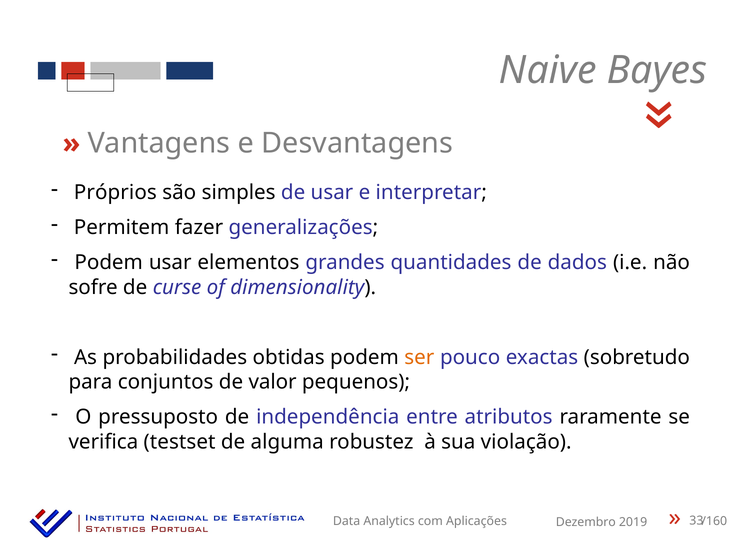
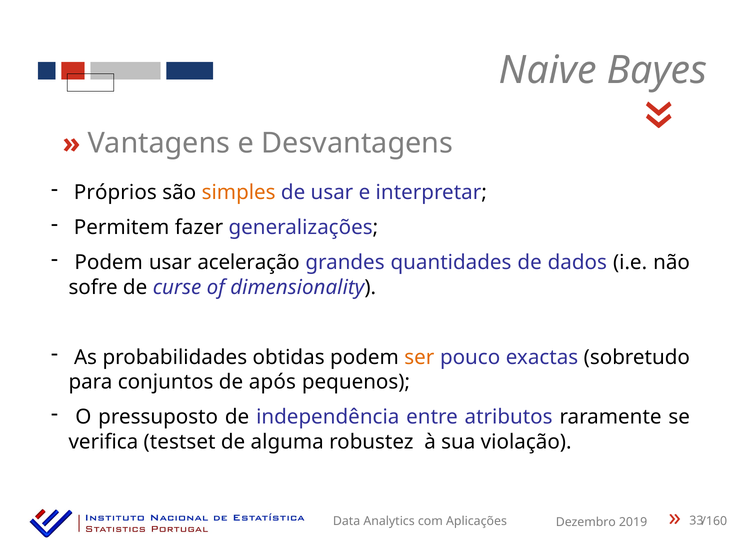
simples colour: black -> orange (239, 192)
elementos: elementos -> aceleração (249, 262)
valor: valor -> após (272, 382)
